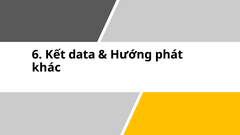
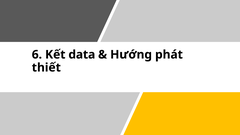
khác: khác -> thiết (46, 68)
